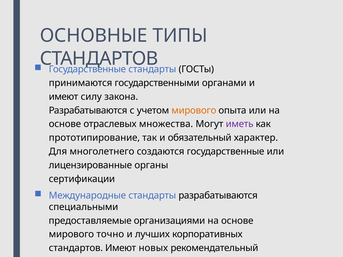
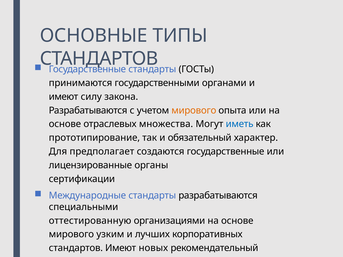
иметь colour: purple -> blue (240, 124)
многолетнего: многолетнего -> предполагает (102, 152)
предоставляемые: предоставляемые -> оттестированную (90, 221)
точно: точно -> узким (110, 235)
